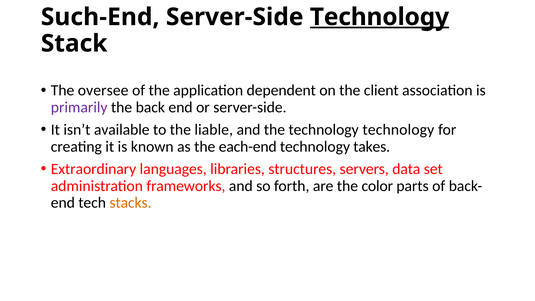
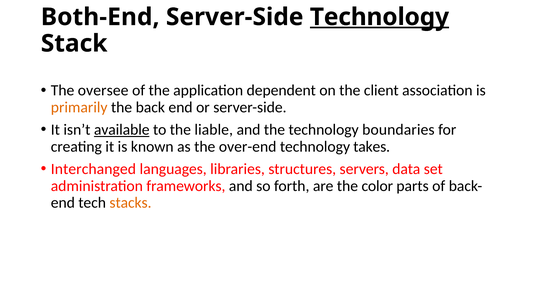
Such-End: Such-End -> Both-End (100, 17)
primarily colour: purple -> orange (79, 107)
available underline: none -> present (122, 130)
technology technology: technology -> boundaries (398, 130)
each-end: each-end -> over-end (248, 147)
Extraordinary: Extraordinary -> Interchanged (93, 169)
